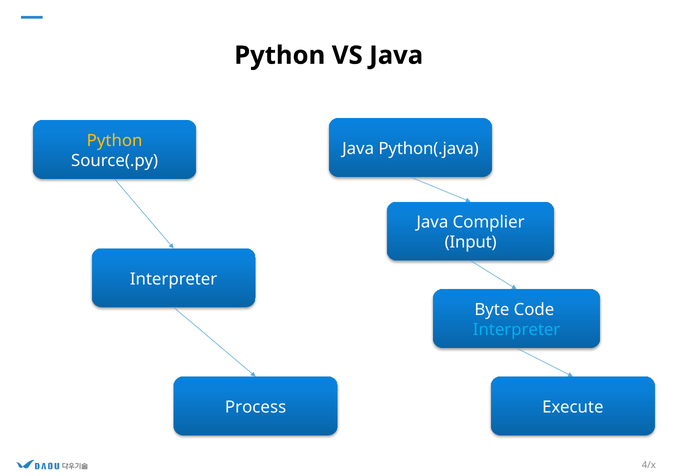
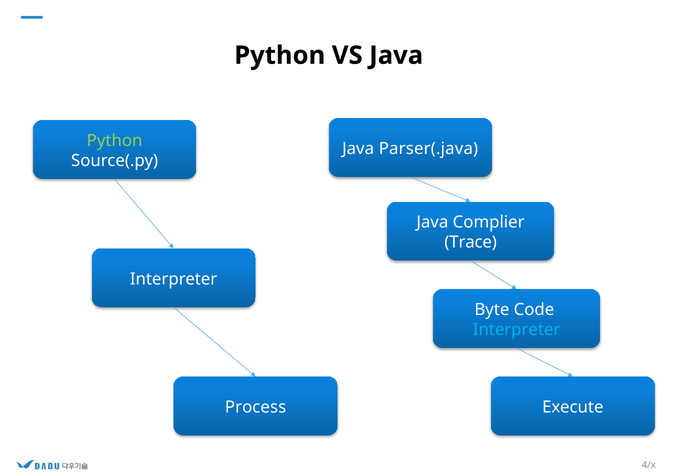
Python colour: yellow -> light green (115, 141)
Python(.java: Python(.java -> Parser(.java (428, 149)
Input: Input -> Trace (471, 243)
